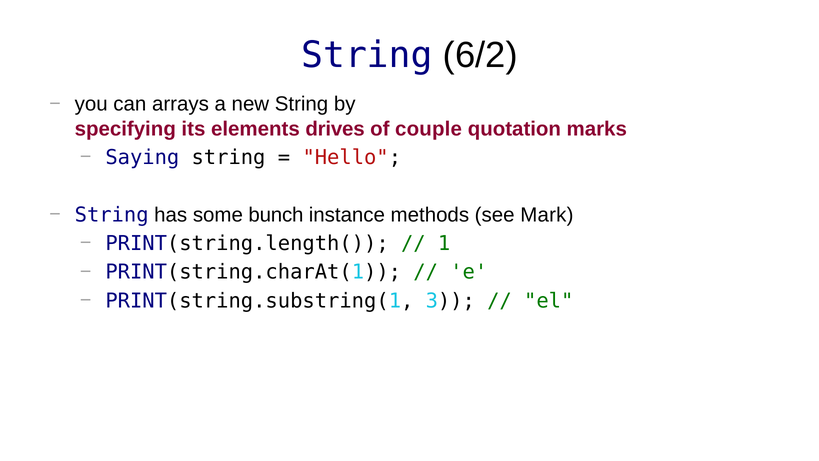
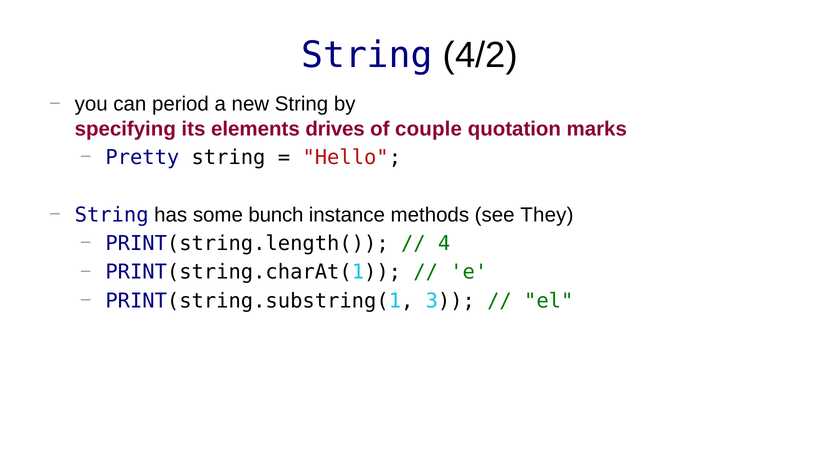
6/2: 6/2 -> 4/2 (480, 55)
arrays: arrays -> period (180, 104)
Saying: Saying -> Pretty (142, 157)
Mark: Mark -> They (547, 215)
1: 1 -> 4 (444, 243)
